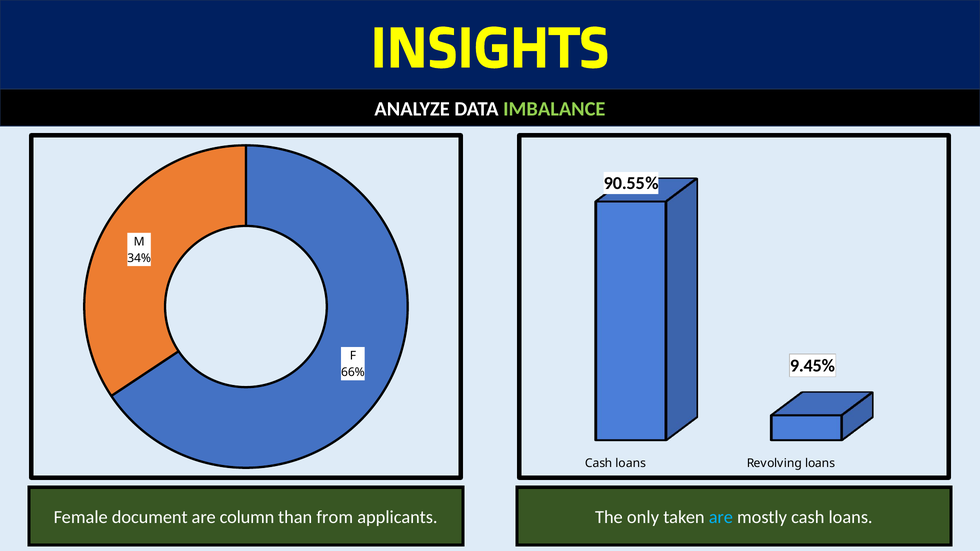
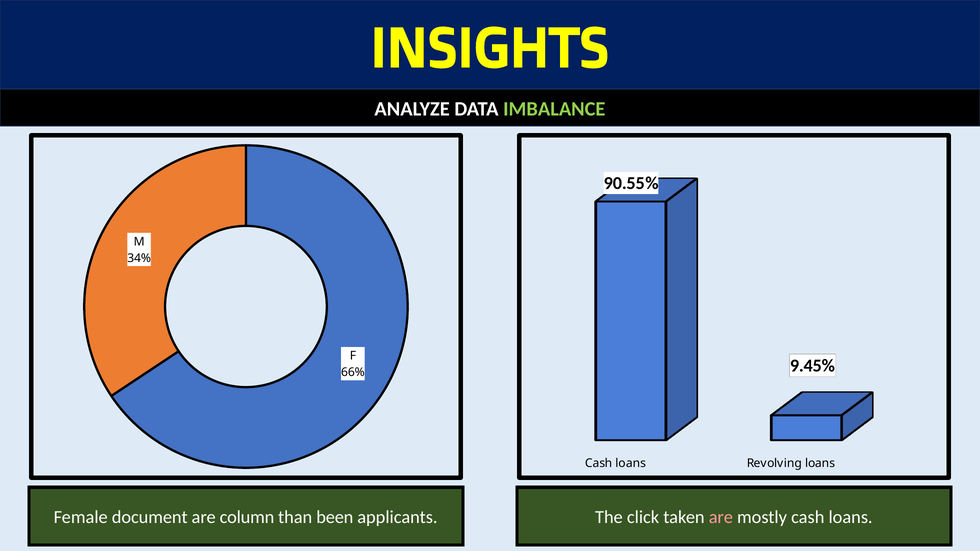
from: from -> been (335, 518)
only: only -> click (643, 518)
are colour: light blue -> pink (721, 518)
